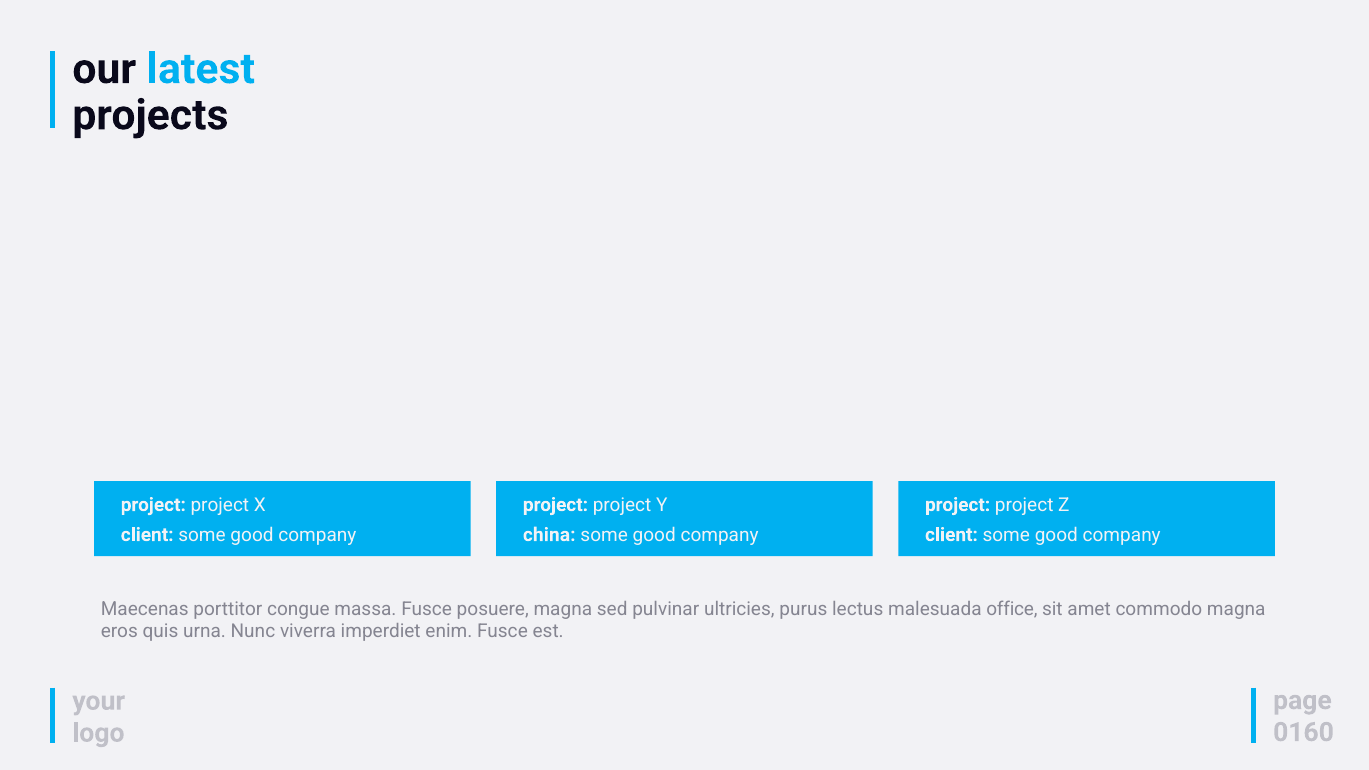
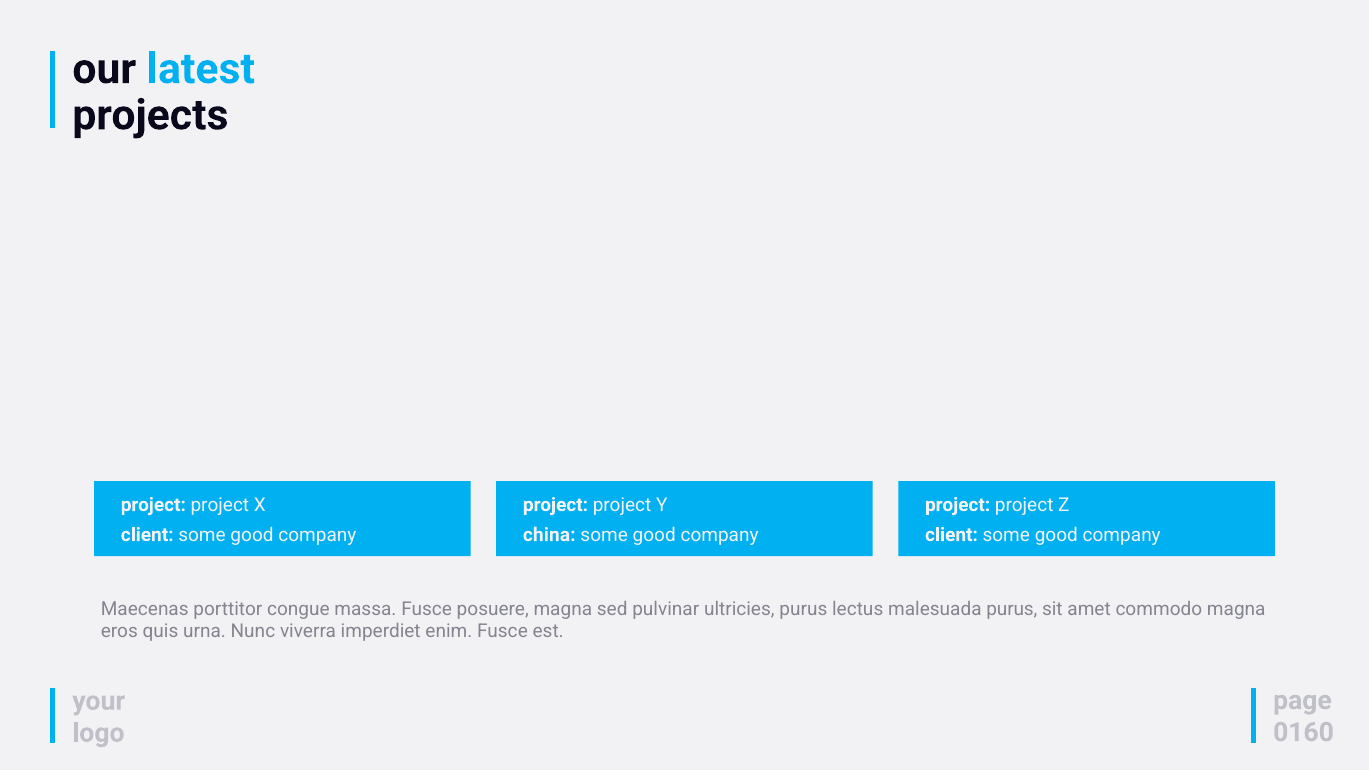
malesuada office: office -> purus (1012, 609)
